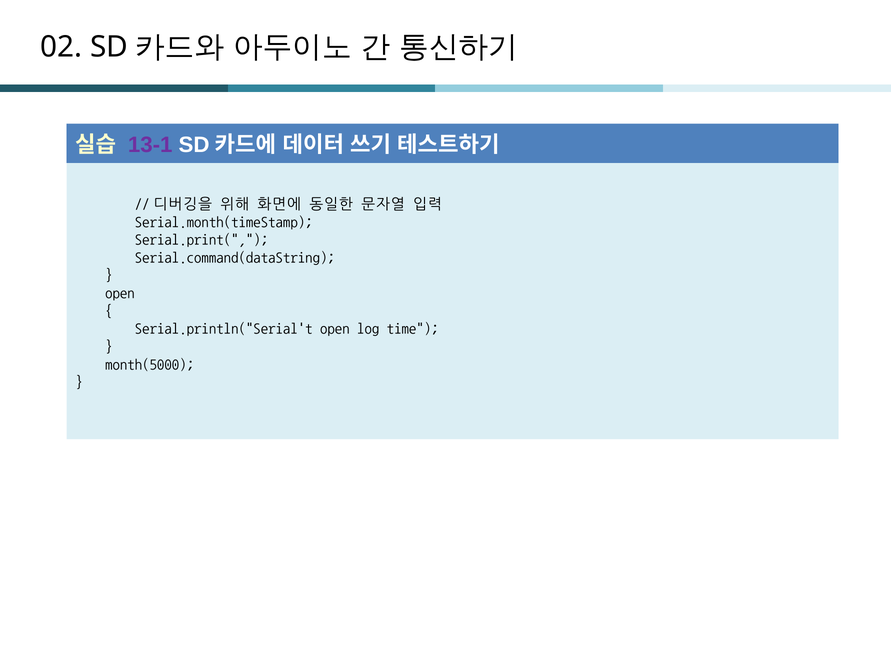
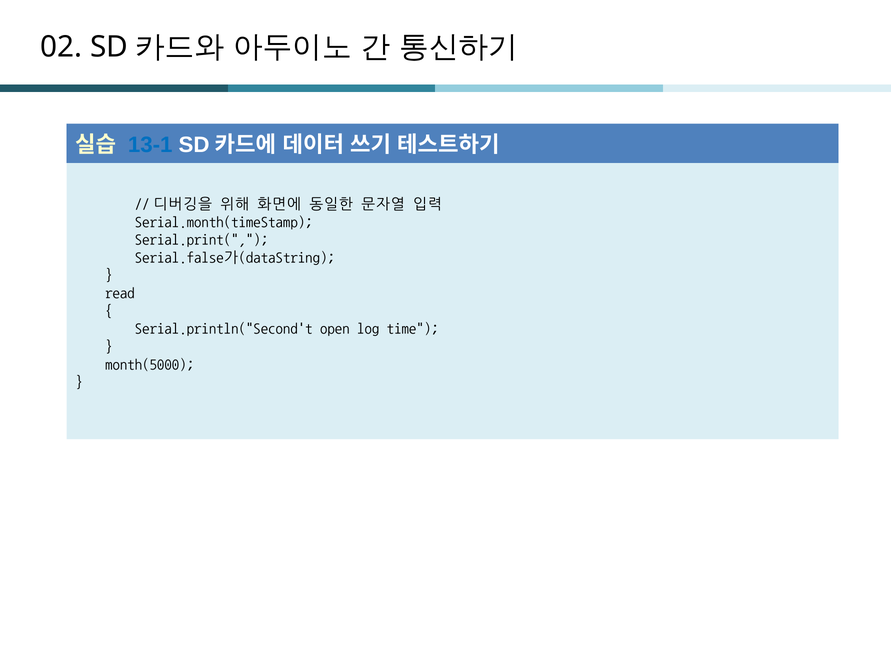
13-1 colour: purple -> blue (150, 145)
Serial.command(dataString: Serial.command(dataString -> Serial.false가(dataString (235, 257)
open: open -> read (120, 293)
Serial.println("Serial't: Serial.println("Serial't -> Serial.println("Second't (224, 329)
